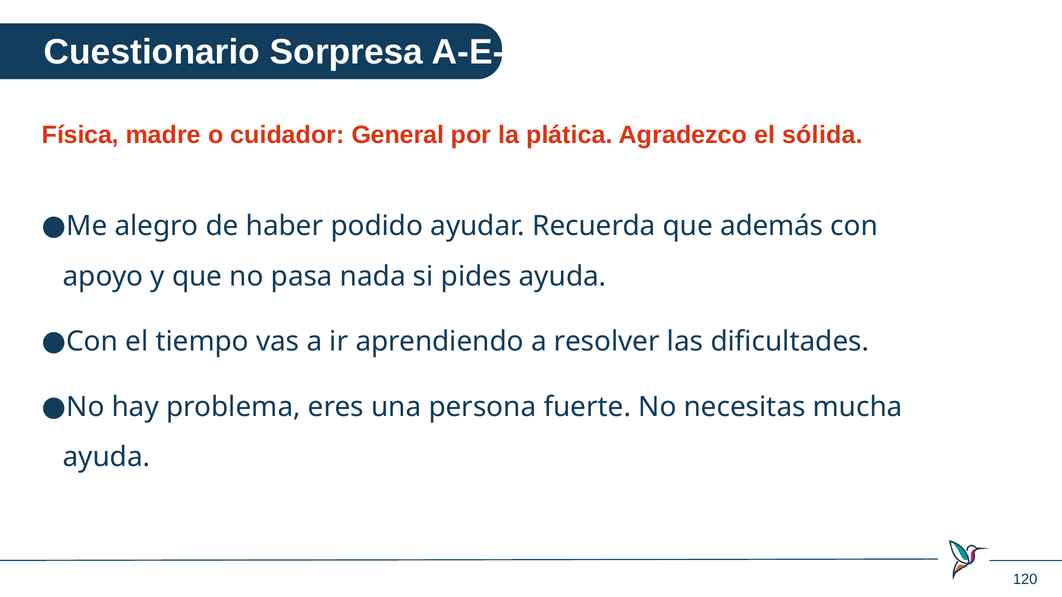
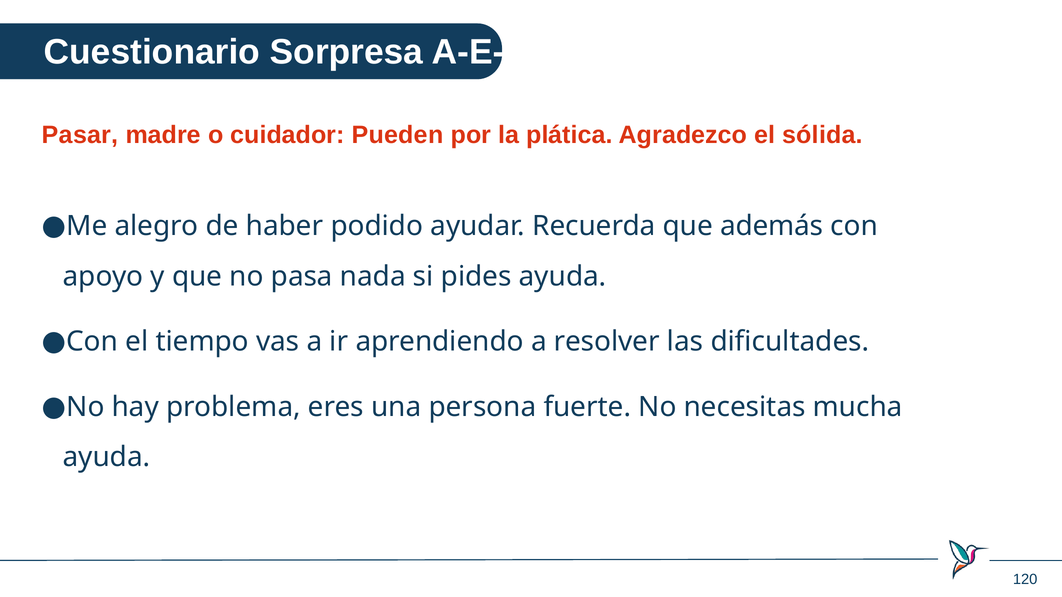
Física: Física -> Pasar (80, 135)
General: General -> Pueden (398, 135)
